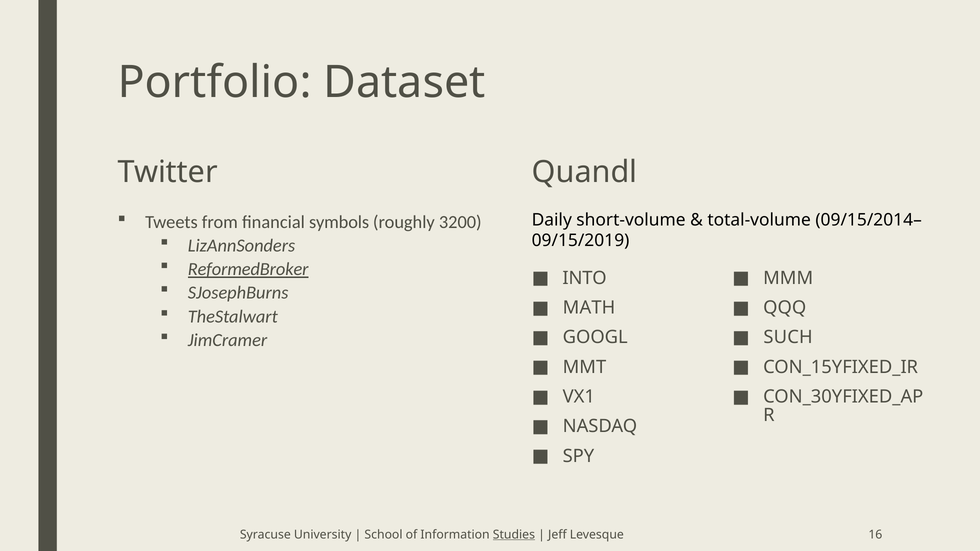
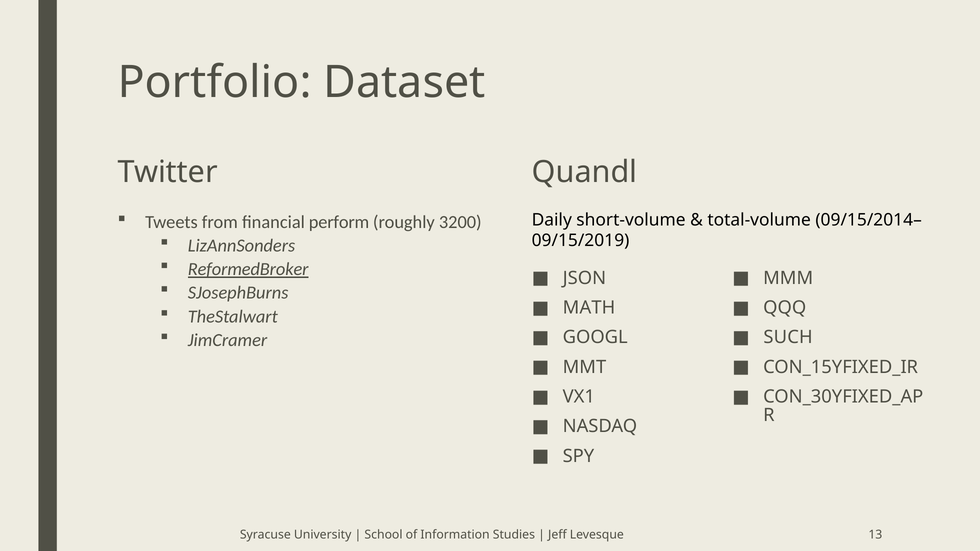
symbols: symbols -> perform (339, 222)
INTO: INTO -> JSON (584, 278)
Studies underline: present -> none (514, 535)
16: 16 -> 13 (875, 535)
